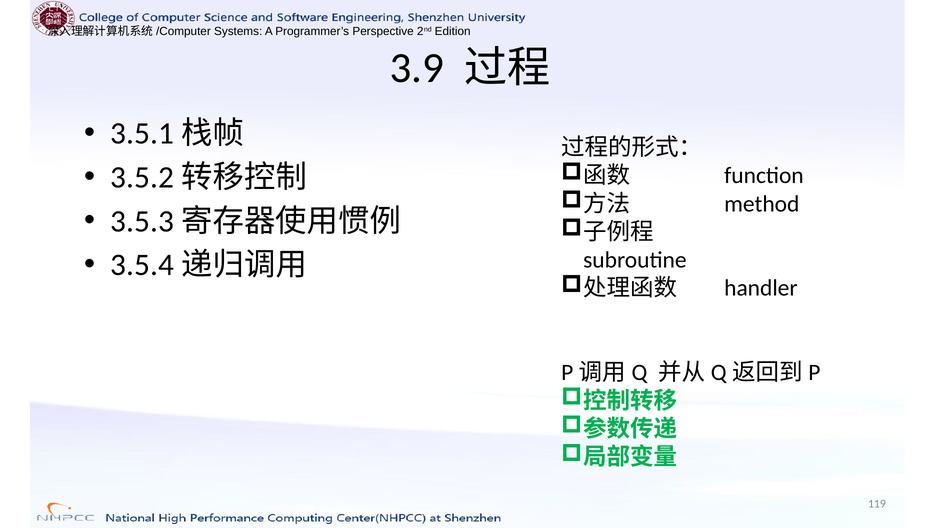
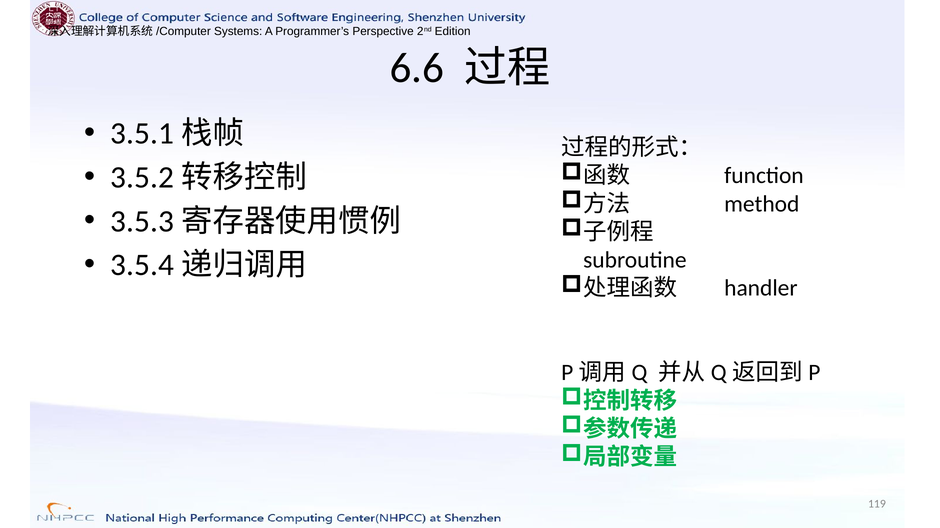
3.9: 3.9 -> 6.6 (417, 68)
